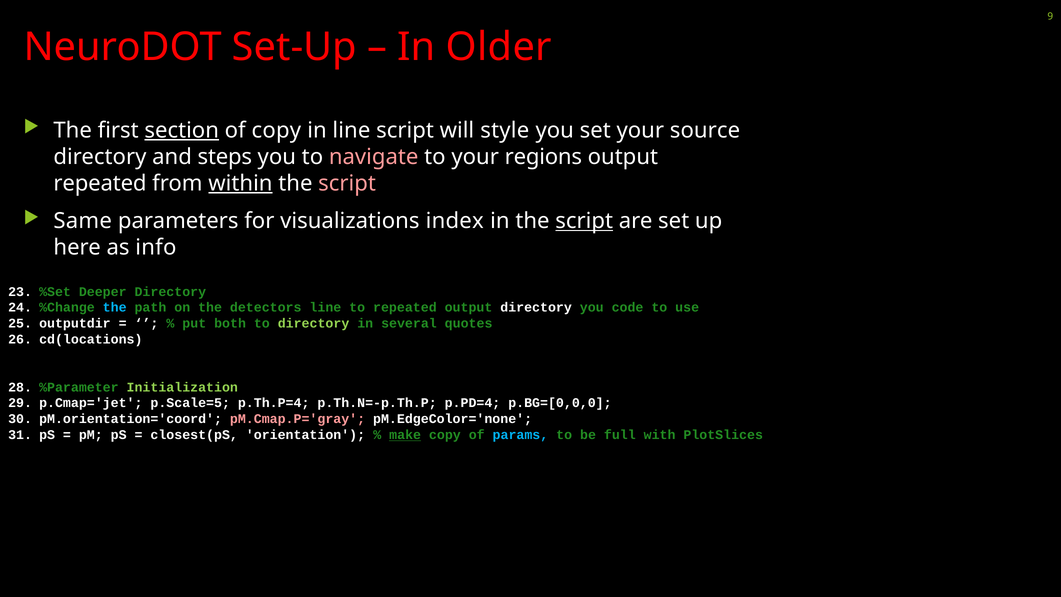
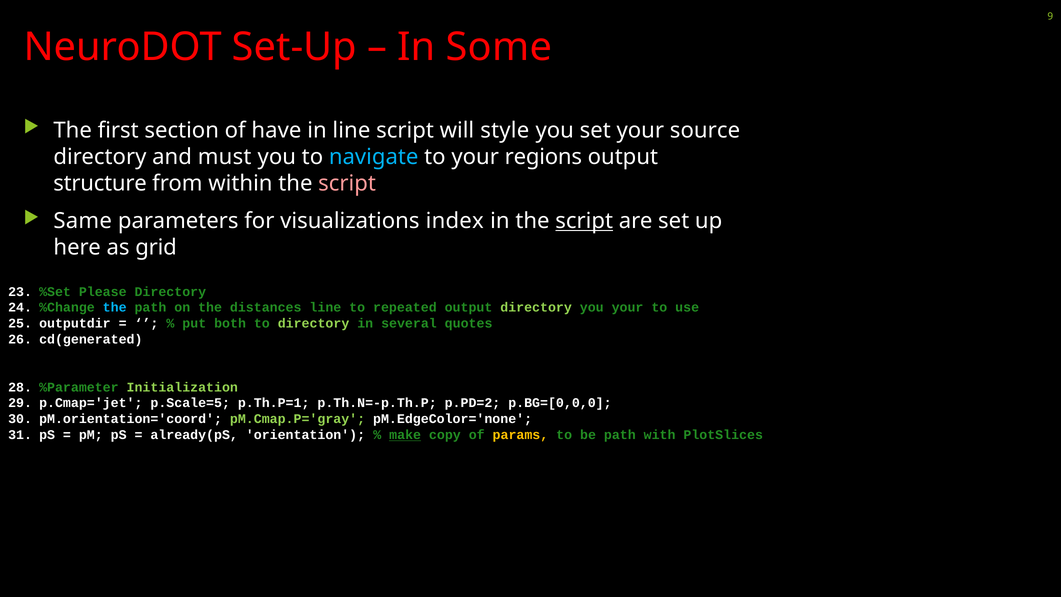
Older: Older -> Some (499, 47)
section underline: present -> none (182, 130)
of copy: copy -> have (276, 130)
steps: steps -> must (225, 157)
navigate colour: pink -> light blue (374, 157)
repeated: repeated -> structure (100, 183)
within underline: present -> none (240, 183)
info: info -> grid (156, 247)
Deeper: Deeper -> Please (103, 292)
detectors: detectors -> distances (266, 308)
directory colour: white -> light green (536, 308)
you code: code -> your (628, 308)
cd(locations: cd(locations -> cd(generated (91, 339)
p.Th.P=4: p.Th.P=4 -> p.Th.P=1 (274, 403)
p.PD=4: p.PD=4 -> p.PD=2 (472, 403)
pM.Cmap.P='gray colour: pink -> light green (298, 419)
closest(pS: closest(pS -> already(pS (194, 435)
params colour: light blue -> yellow (520, 435)
be full: full -> path (620, 435)
